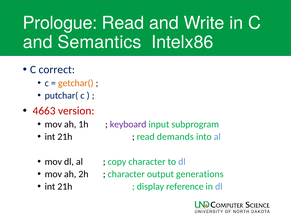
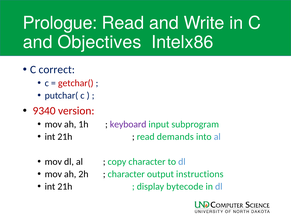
Semantics: Semantics -> Objectives (99, 42)
getchar( colour: orange -> red (76, 83)
4663: 4663 -> 9340 (44, 111)
generations: generations -> instructions (200, 174)
reference: reference -> bytecode (185, 187)
